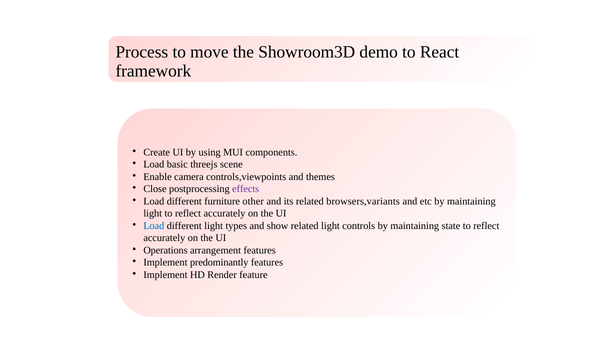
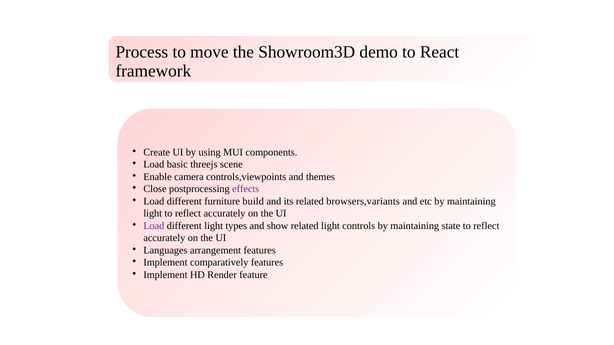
other: other -> build (253, 201)
Load colour: blue -> purple (154, 226)
Operations: Operations -> Languages (165, 250)
predominantly: predominantly -> comparatively (219, 263)
